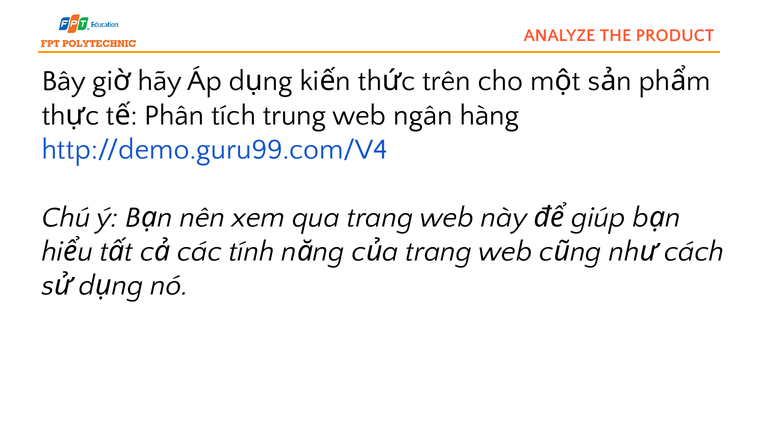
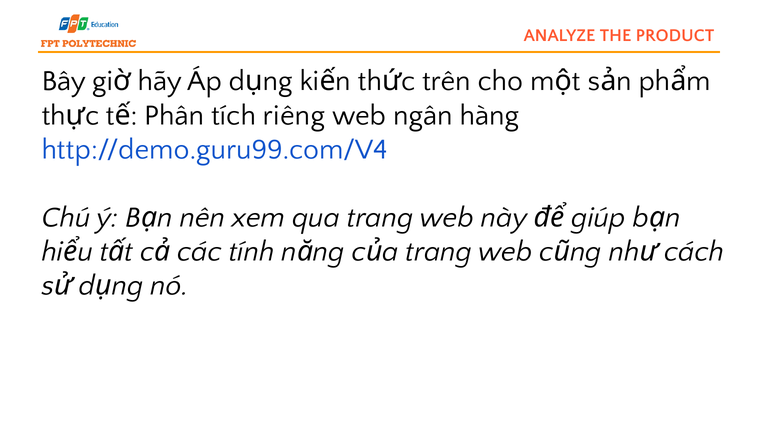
trung: trung -> riêng (294, 115)
